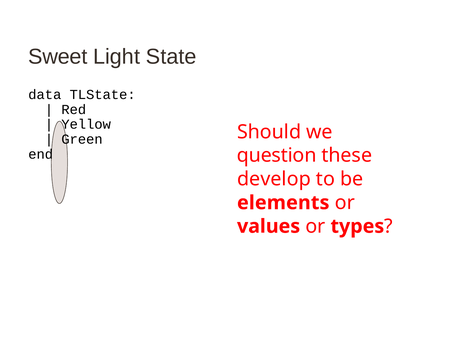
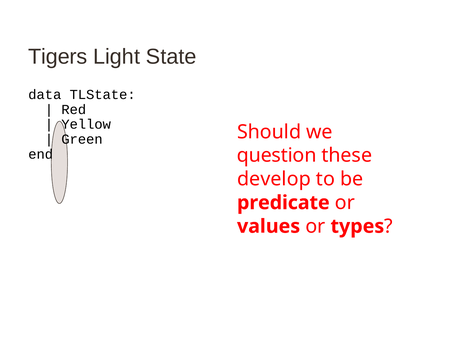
Sweet: Sweet -> Tigers (58, 57)
elements: elements -> predicate (283, 203)
